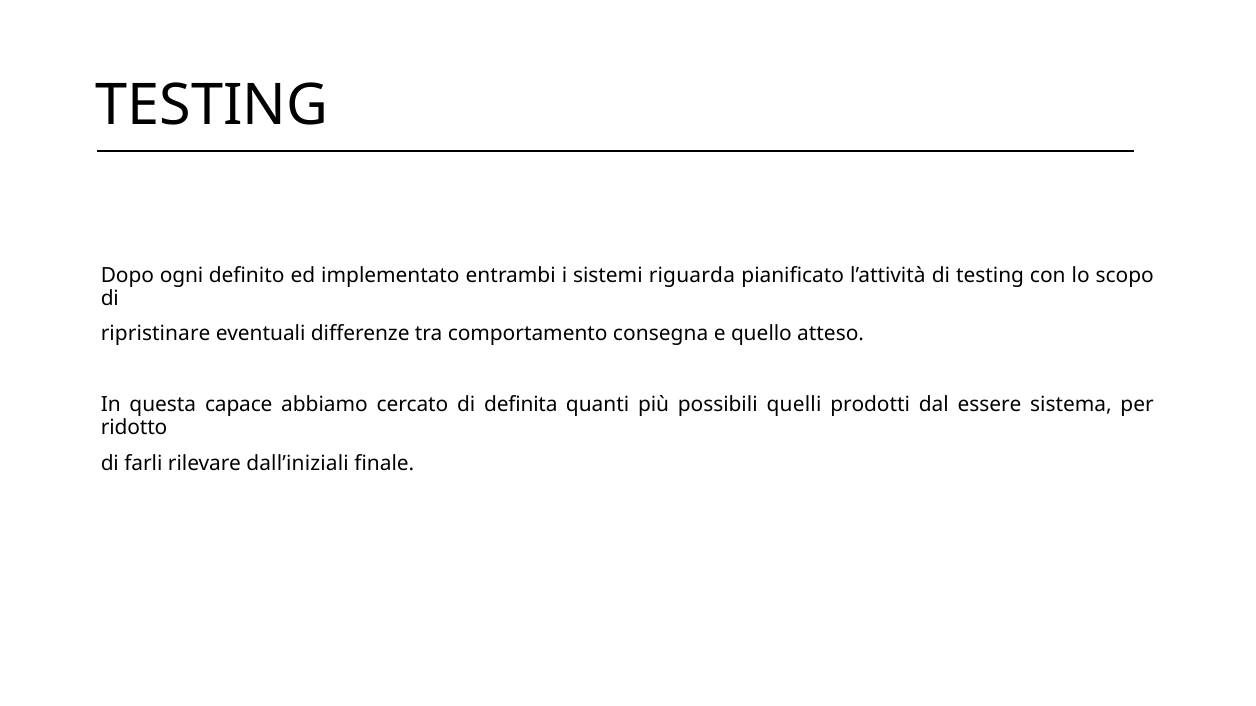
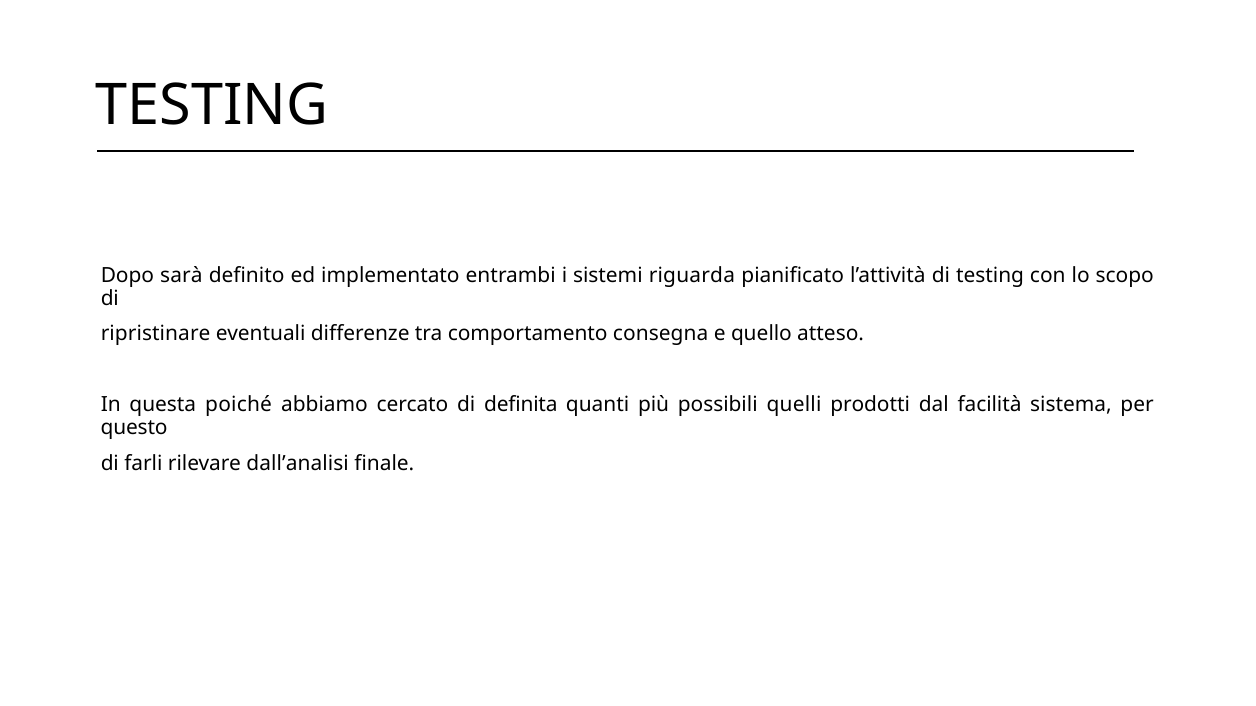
ogni: ogni -> sarà (181, 276)
capace: capace -> poiché (239, 405)
essere: essere -> facilità (990, 405)
ridotto: ridotto -> questo (134, 428)
dall’iniziali: dall’iniziali -> dall’analisi (298, 464)
